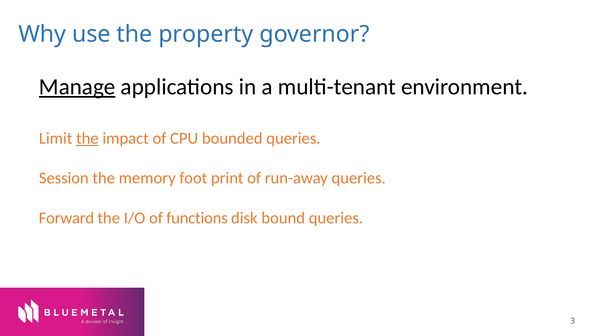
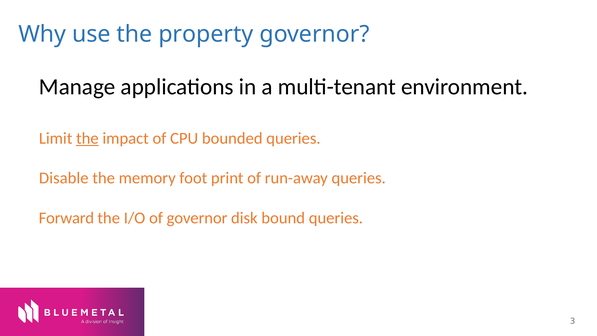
Manage underline: present -> none (77, 87)
Session: Session -> Disable (64, 178)
of functions: functions -> governor (197, 218)
